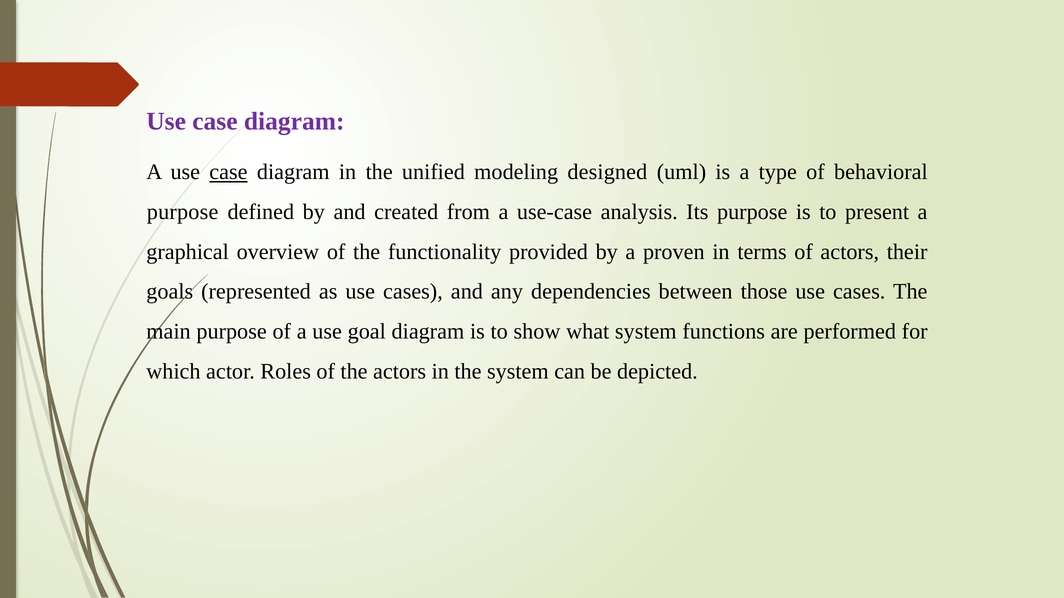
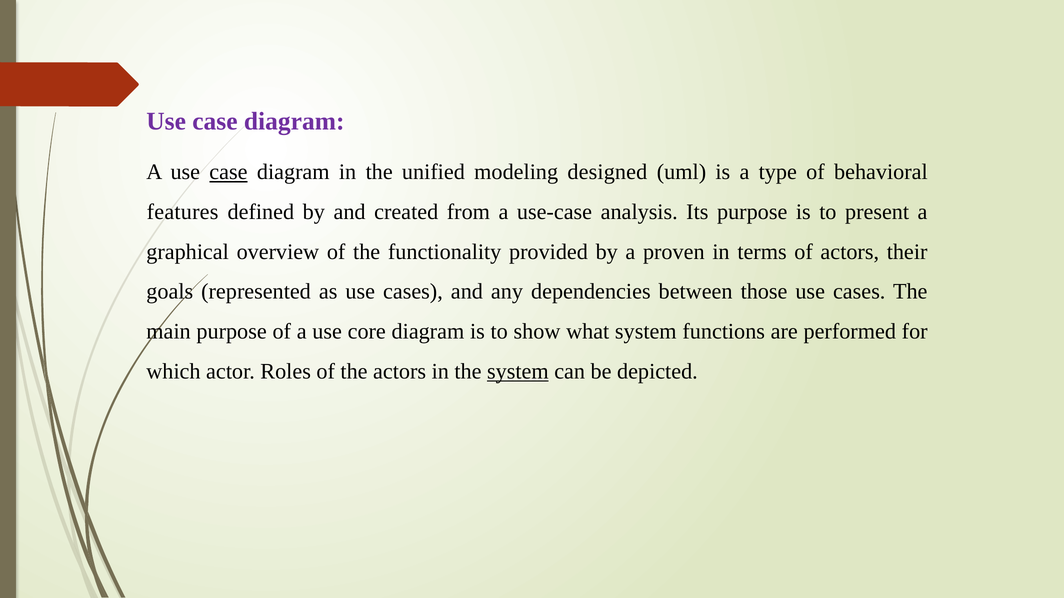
purpose: purpose -> features (183, 212)
goal: goal -> core (367, 332)
system underline: none -> present (518, 372)
